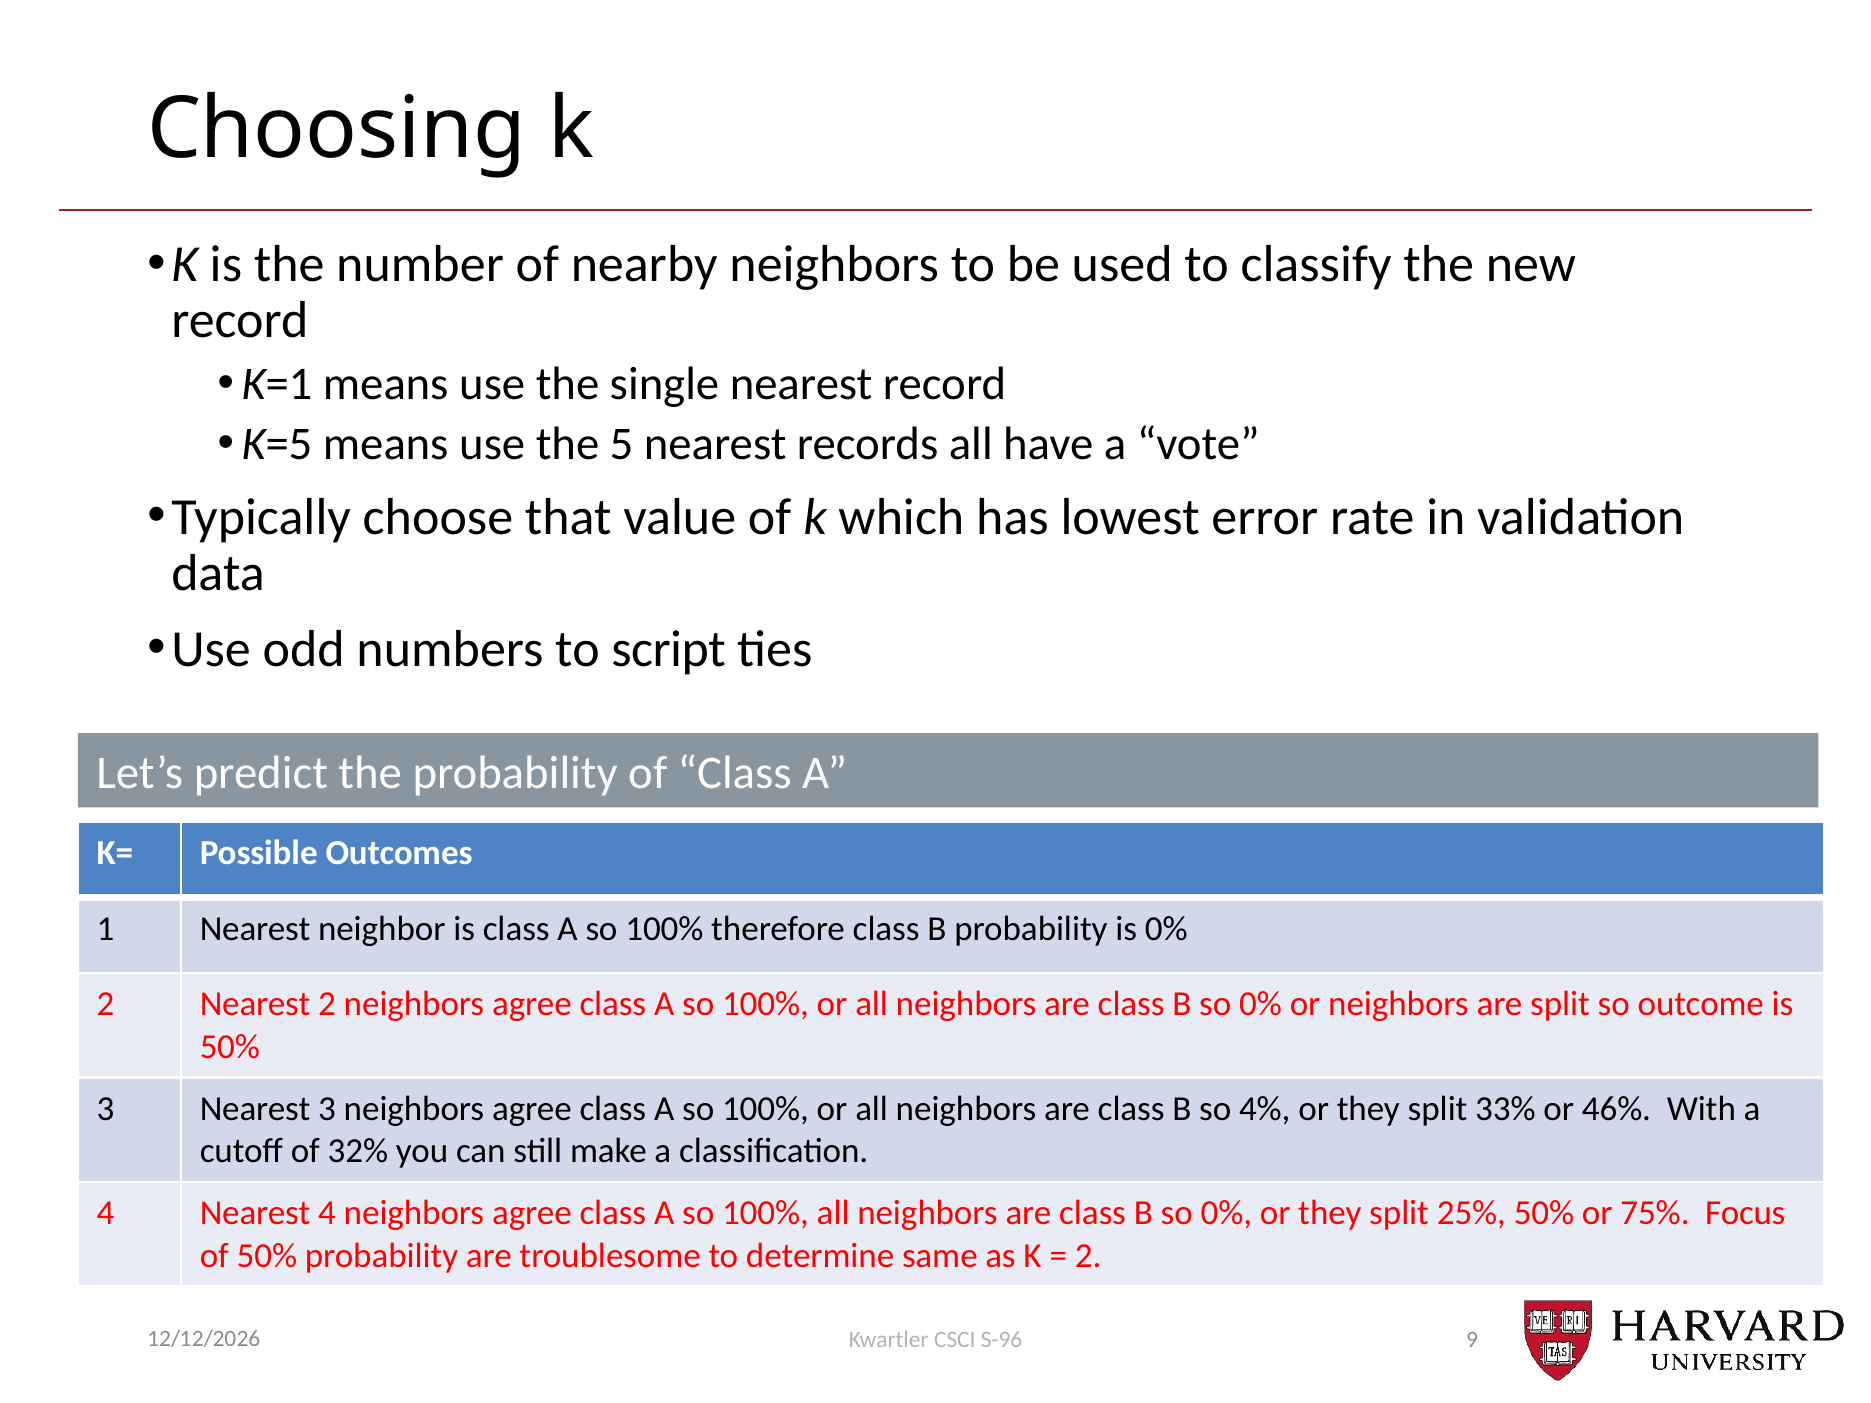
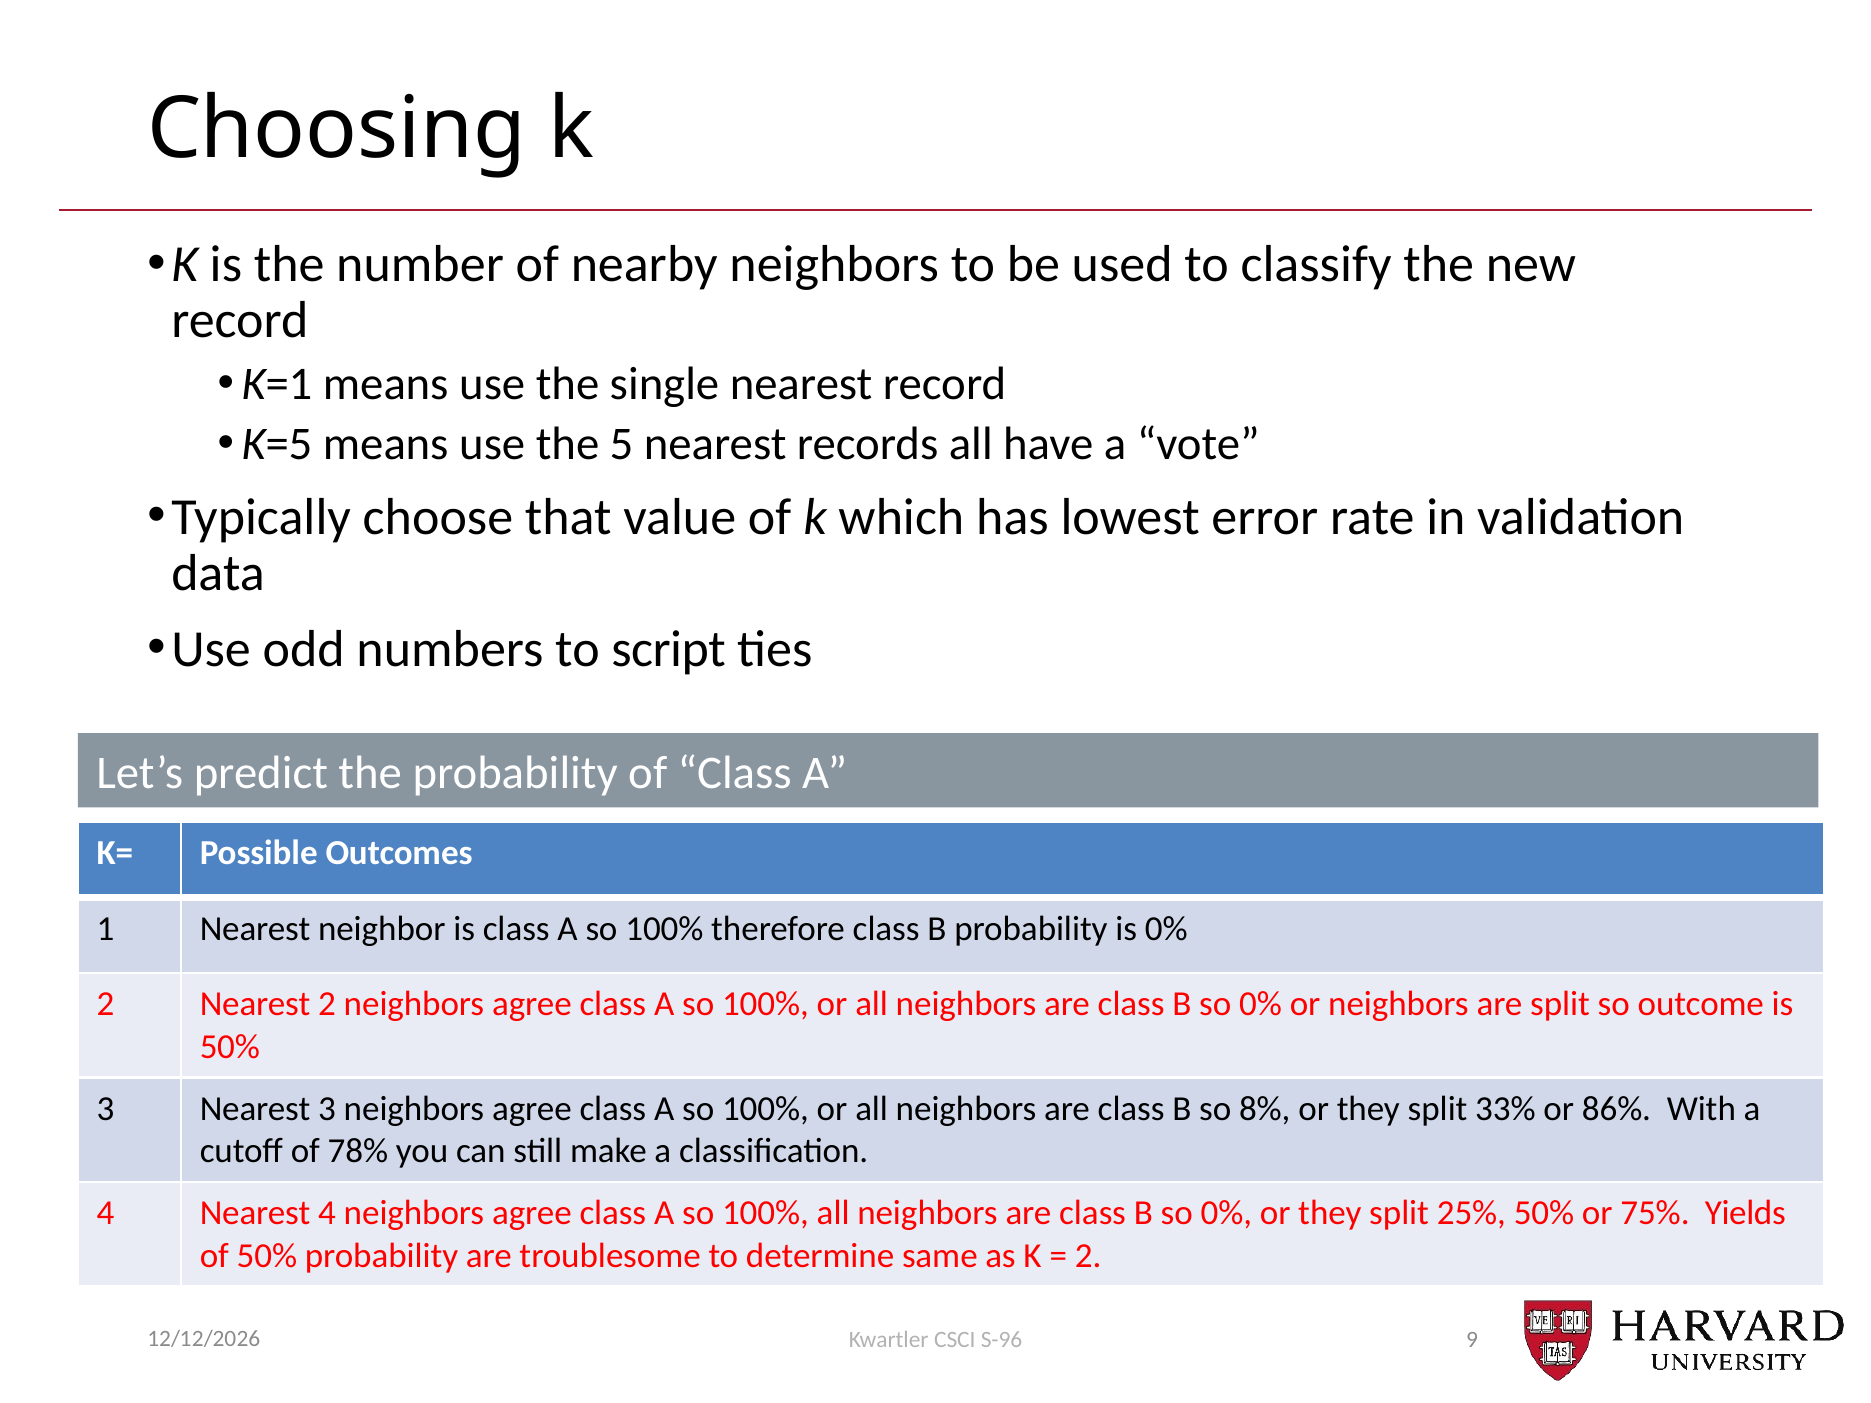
4%: 4% -> 8% (1265, 1109)
46%: 46% -> 86% (1617, 1109)
32%: 32% -> 78% (358, 1152)
Focus: Focus -> Yields (1745, 1213)
